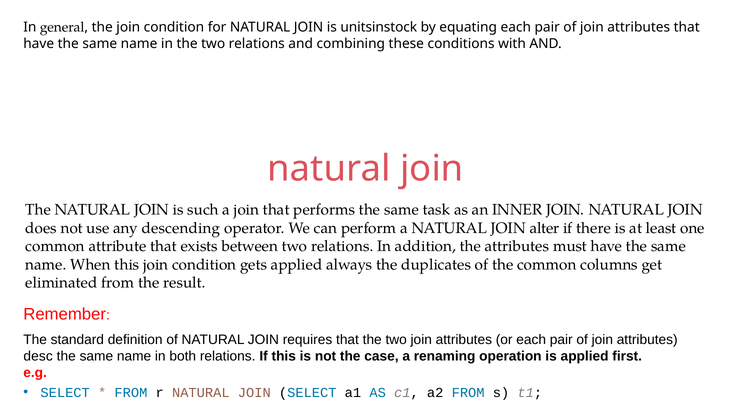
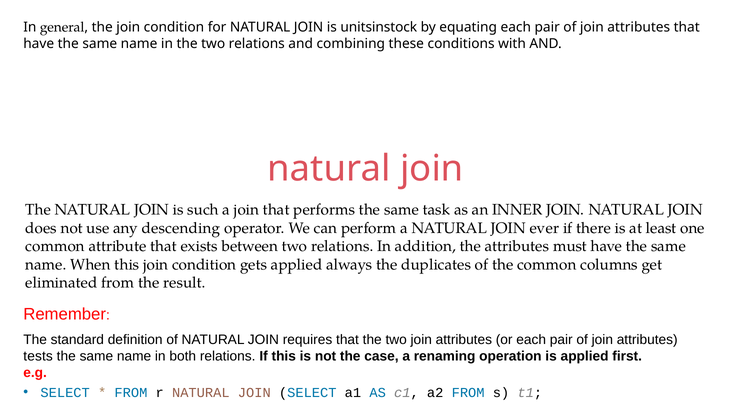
alter: alter -> ever (544, 228)
desc: desc -> tests (38, 356)
